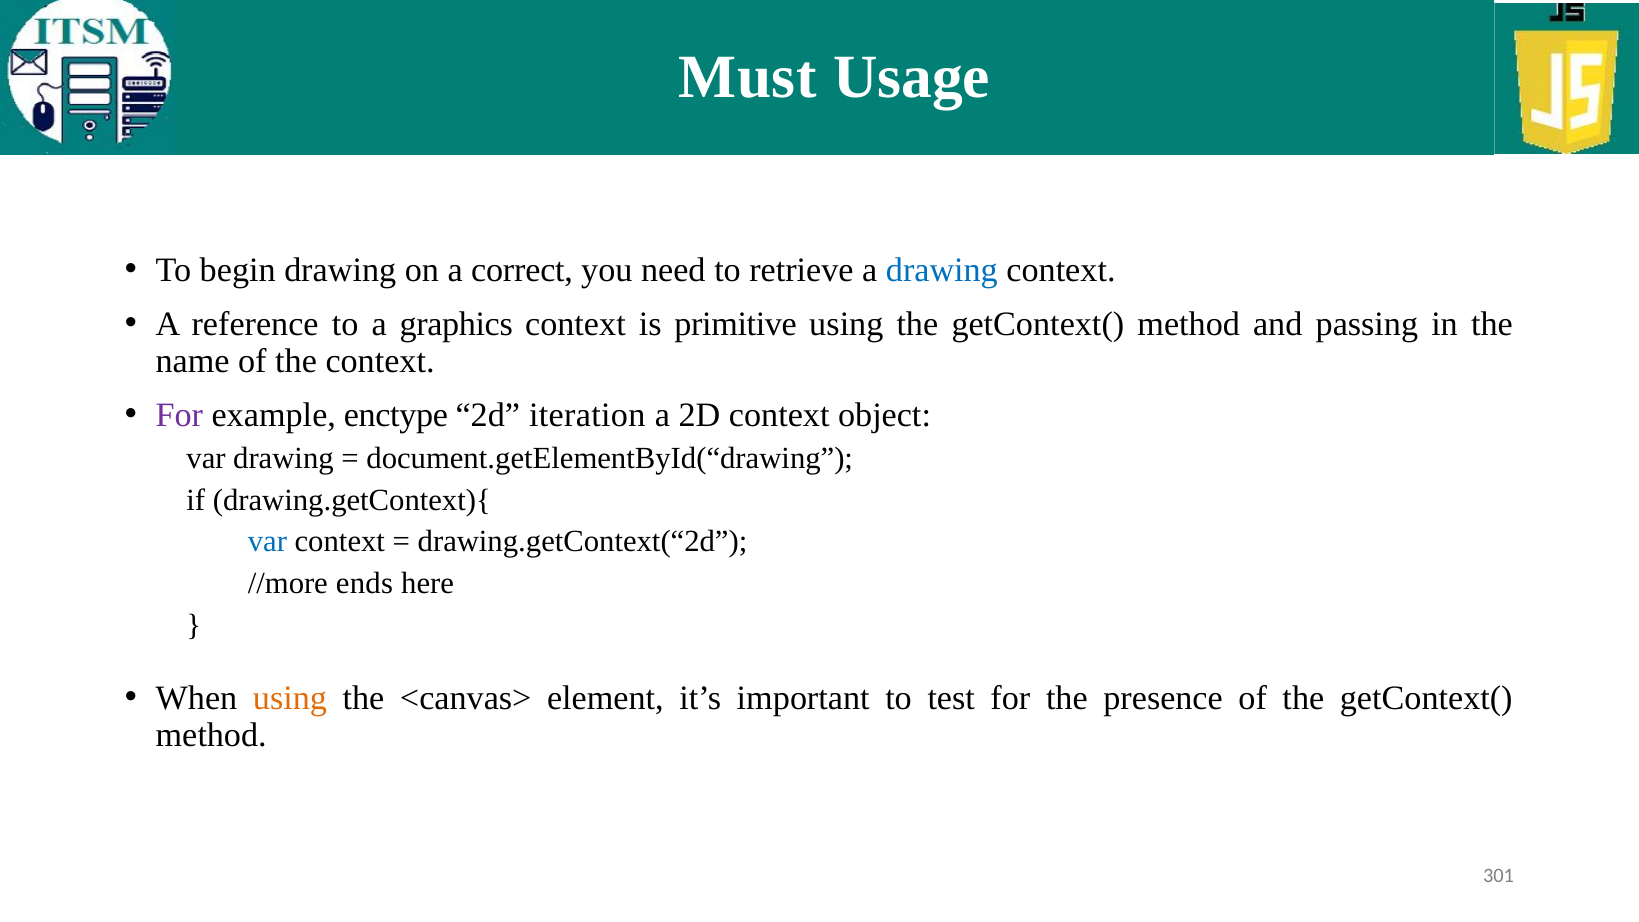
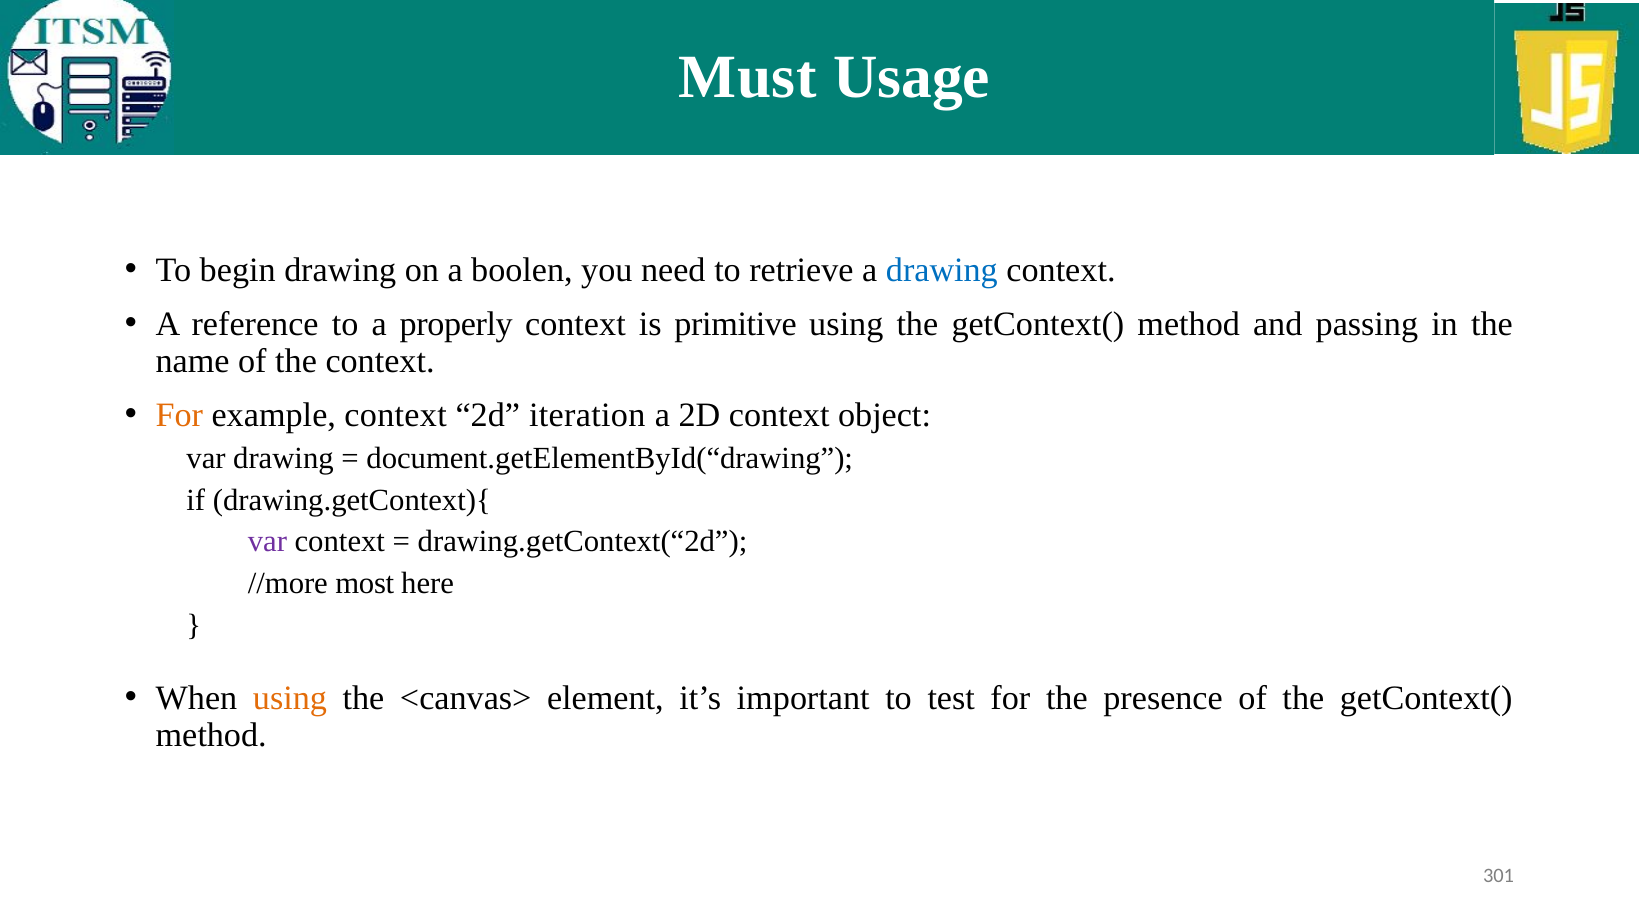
correct: correct -> boolen (522, 270)
graphics: graphics -> properly (456, 324)
For colour: purple -> orange (179, 415)
example enctype: enctype -> context (396, 415)
var colour: blue -> purple (267, 542)
ends: ends -> most (365, 584)
